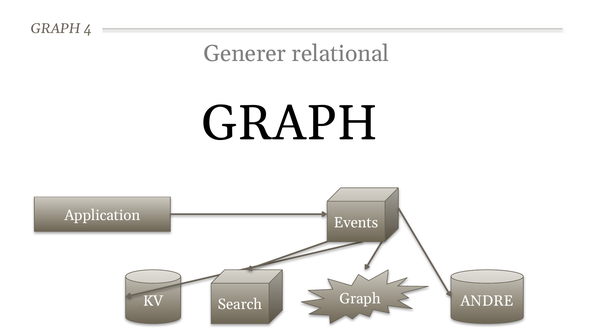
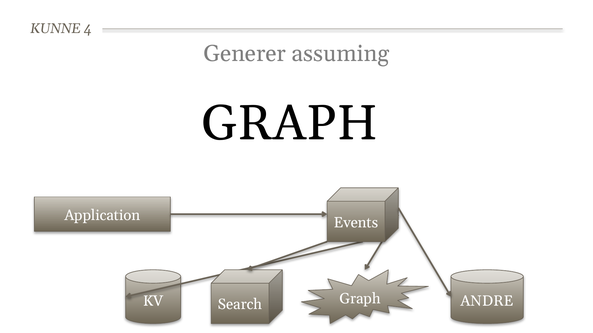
GRAPH: GRAPH -> KUNNE (55, 29)
relational: relational -> assuming (340, 54)
